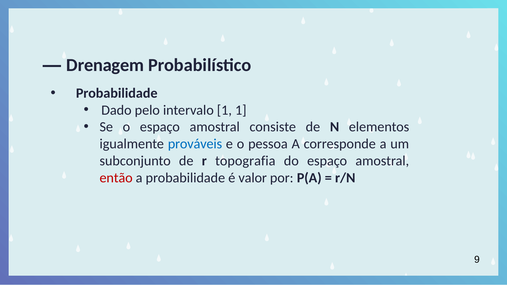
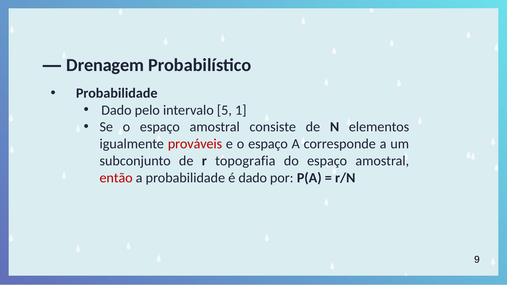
intervalo 1: 1 -> 5 (224, 110)
prováveis colour: blue -> red (195, 144)
e o pessoa: pessoa -> espaço (268, 144)
é valor: valor -> dado (253, 178)
